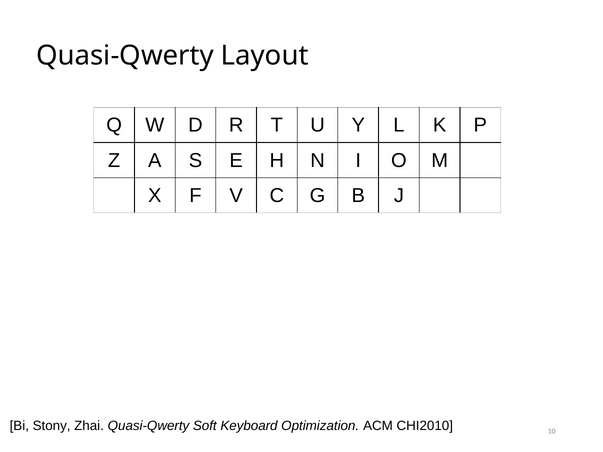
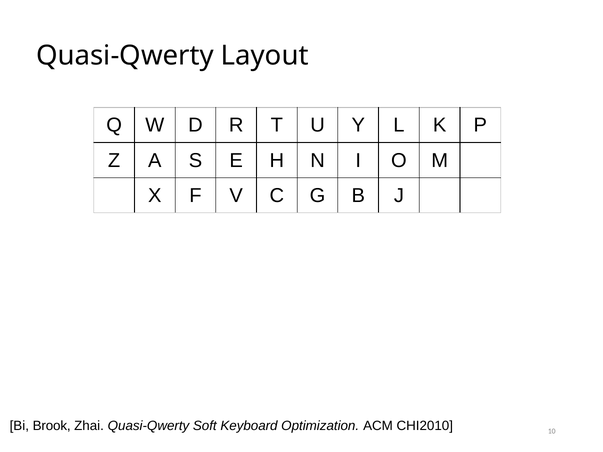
Stony: Stony -> Brook (52, 426)
